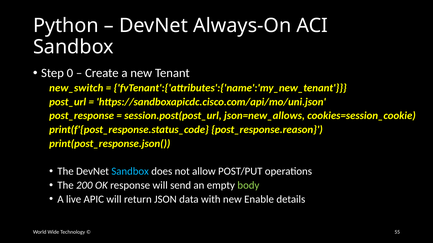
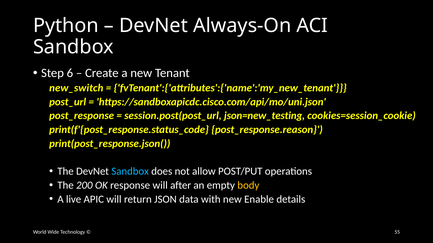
0: 0 -> 6 (70, 73)
json=new_allows: json=new_allows -> json=new_testing (265, 116)
send: send -> after (181, 186)
body colour: light green -> yellow (248, 186)
